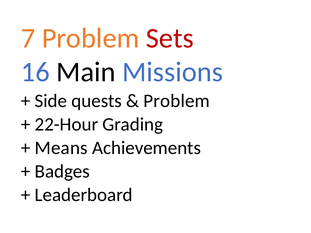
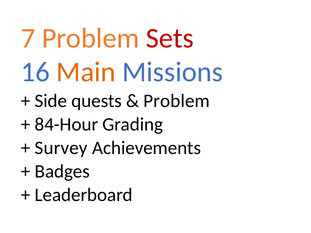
Main colour: black -> orange (86, 72)
22-Hour: 22-Hour -> 84-Hour (66, 124)
Means: Means -> Survey (61, 148)
